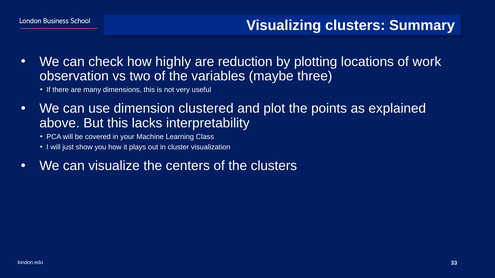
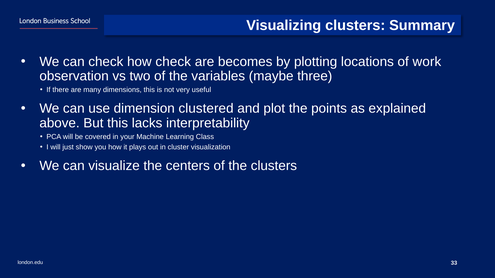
how highly: highly -> check (173, 62)
reduction: reduction -> becomes (245, 62)
